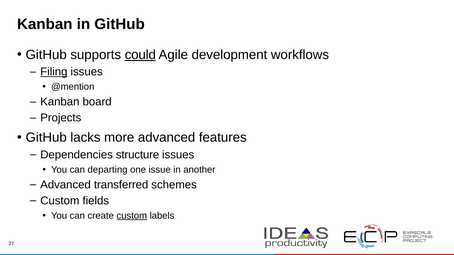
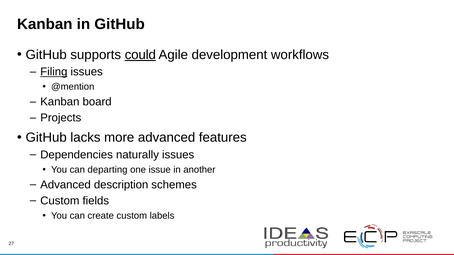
structure: structure -> naturally (137, 155)
transferred: transferred -> description (121, 185)
custom underline: present -> none (132, 216)
